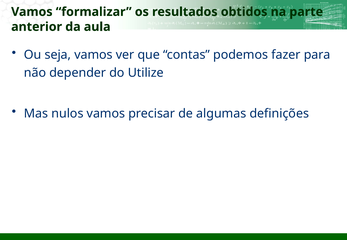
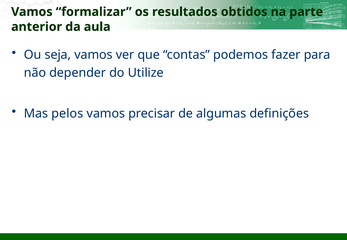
nulos: nulos -> pelos (67, 114)
